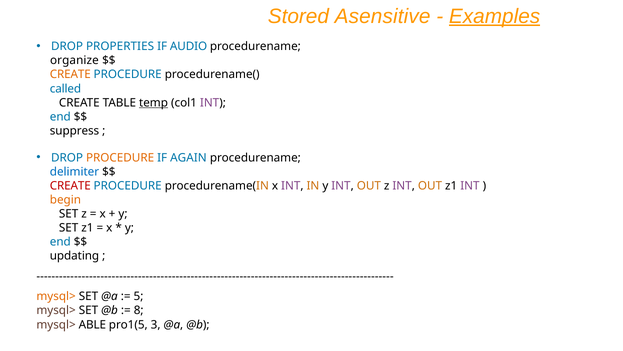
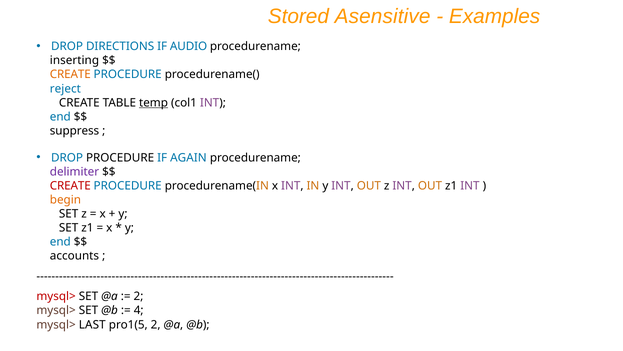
Examples underline: present -> none (495, 16)
PROPERTIES: PROPERTIES -> DIRECTIONS (120, 46)
organize: organize -> inserting (74, 60)
called: called -> reject (65, 89)
PROCEDURE colour: orange -> black (120, 158)
delimiter colour: blue -> purple (74, 172)
updating: updating -> accounts (74, 256)
mysql> colour: orange -> red (56, 296)
5: 5 -> 2 (139, 296)
8: 8 -> 4 (139, 310)
ABLE: ABLE -> LAST (92, 324)
pro1(5 3: 3 -> 2 (156, 324)
